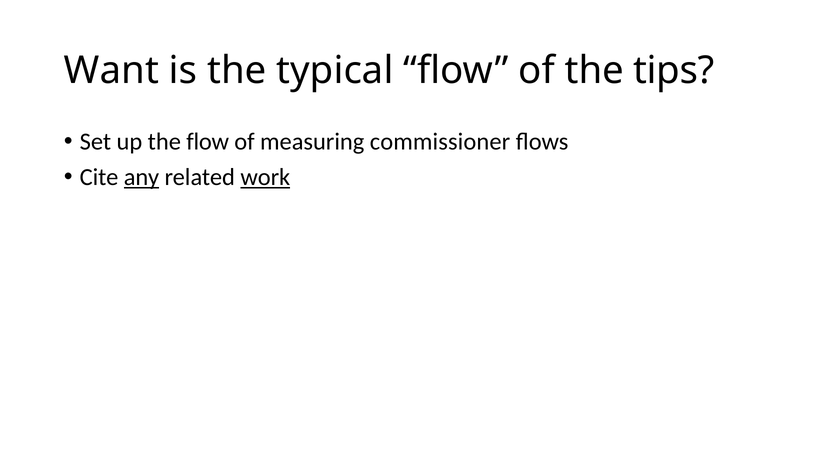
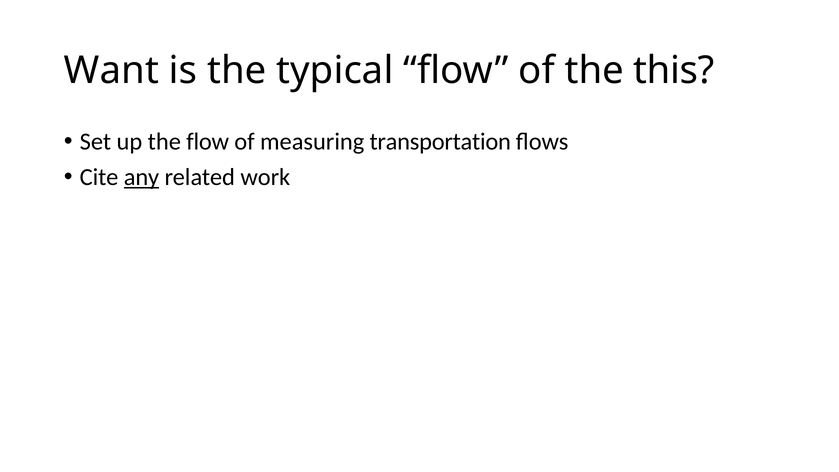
tips: tips -> this (674, 70)
commissioner: commissioner -> transportation (440, 142)
work underline: present -> none (265, 177)
